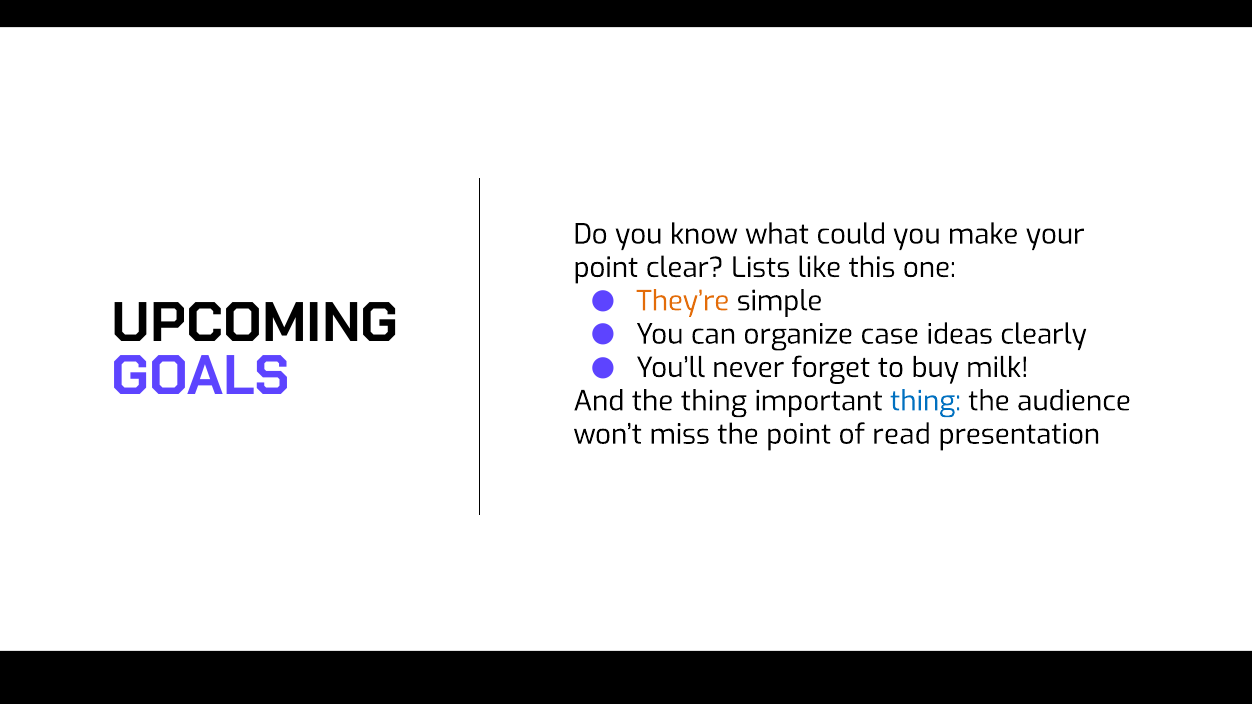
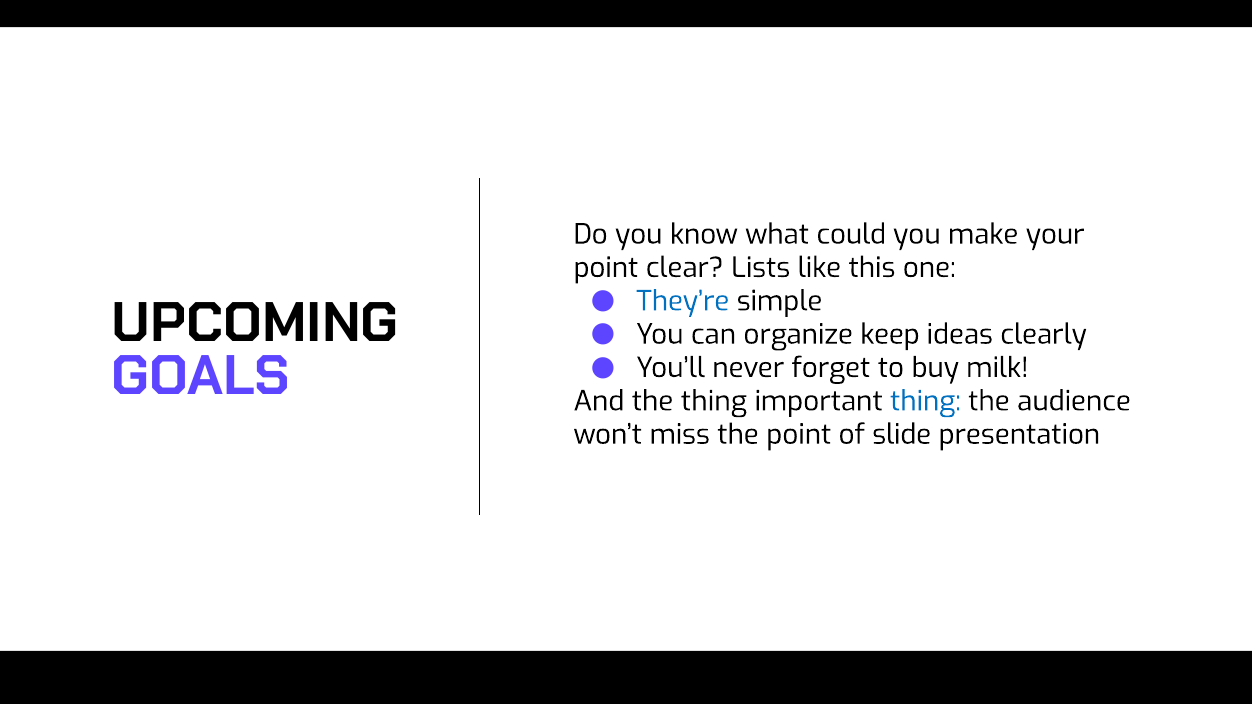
They’re colour: orange -> blue (683, 301)
case: case -> keep (890, 335)
read: read -> slide (902, 435)
